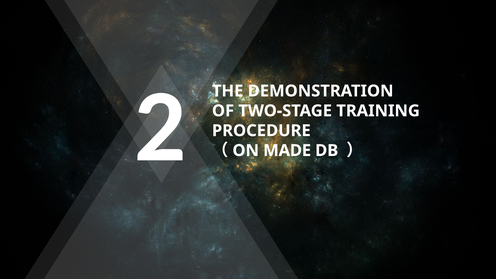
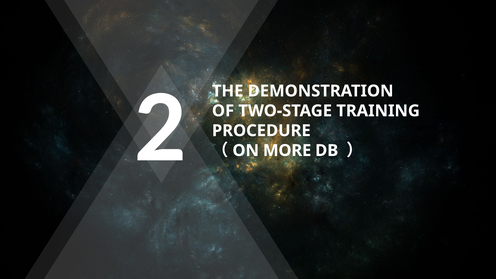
MADE: MADE -> MORE (287, 151)
